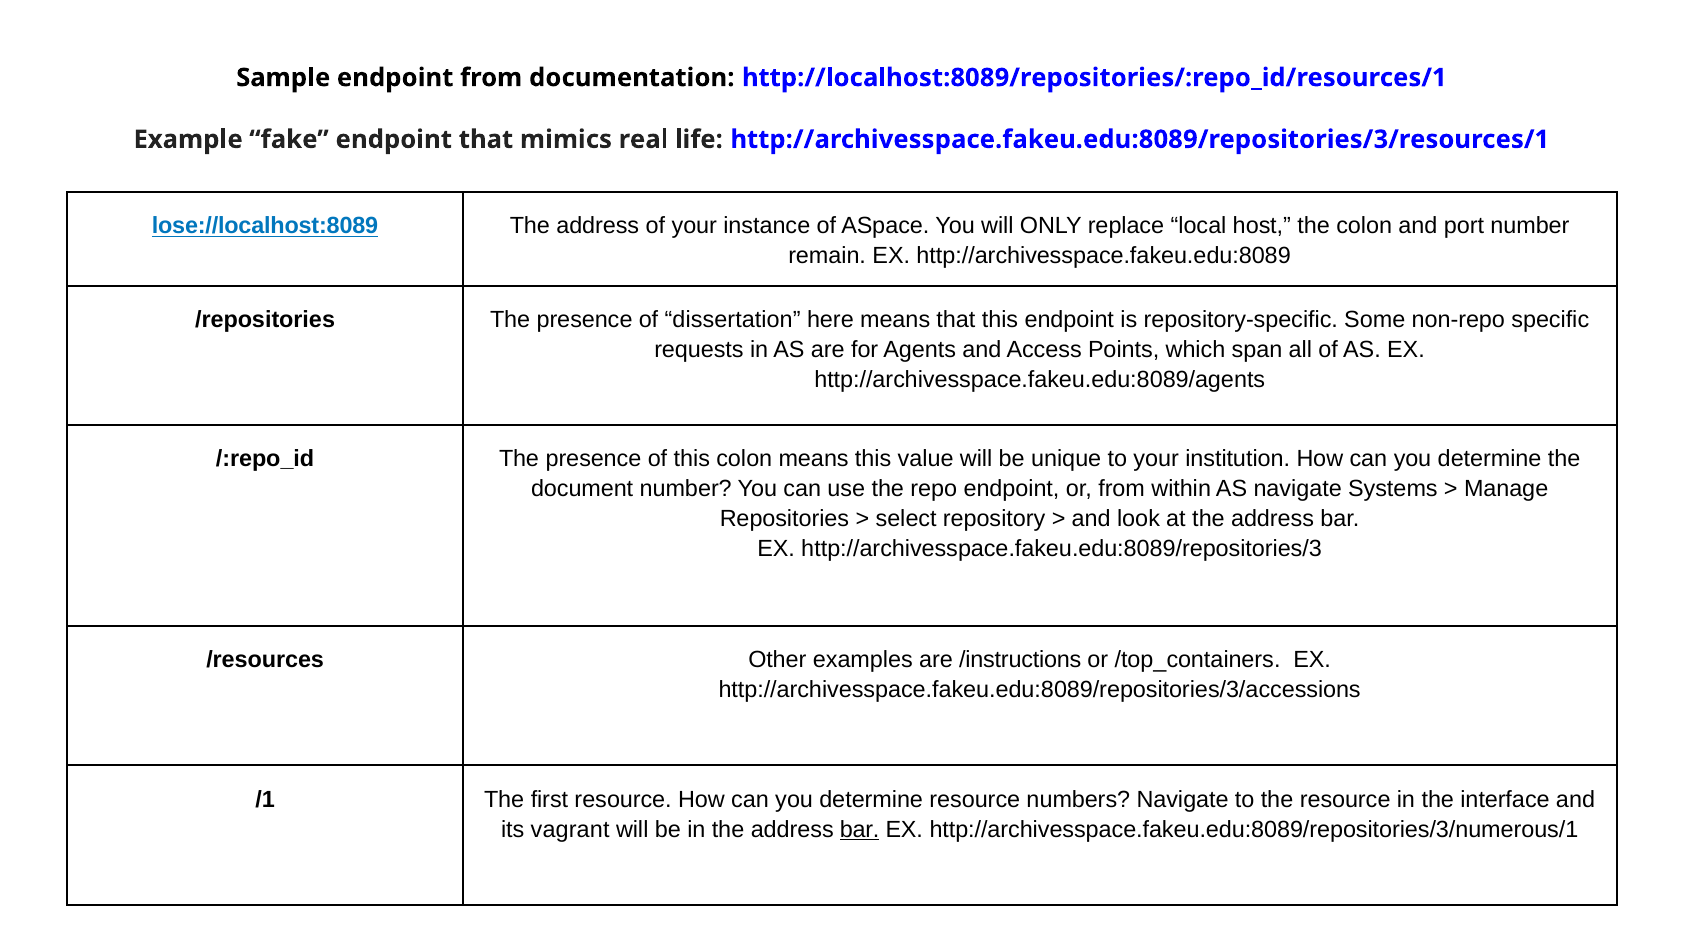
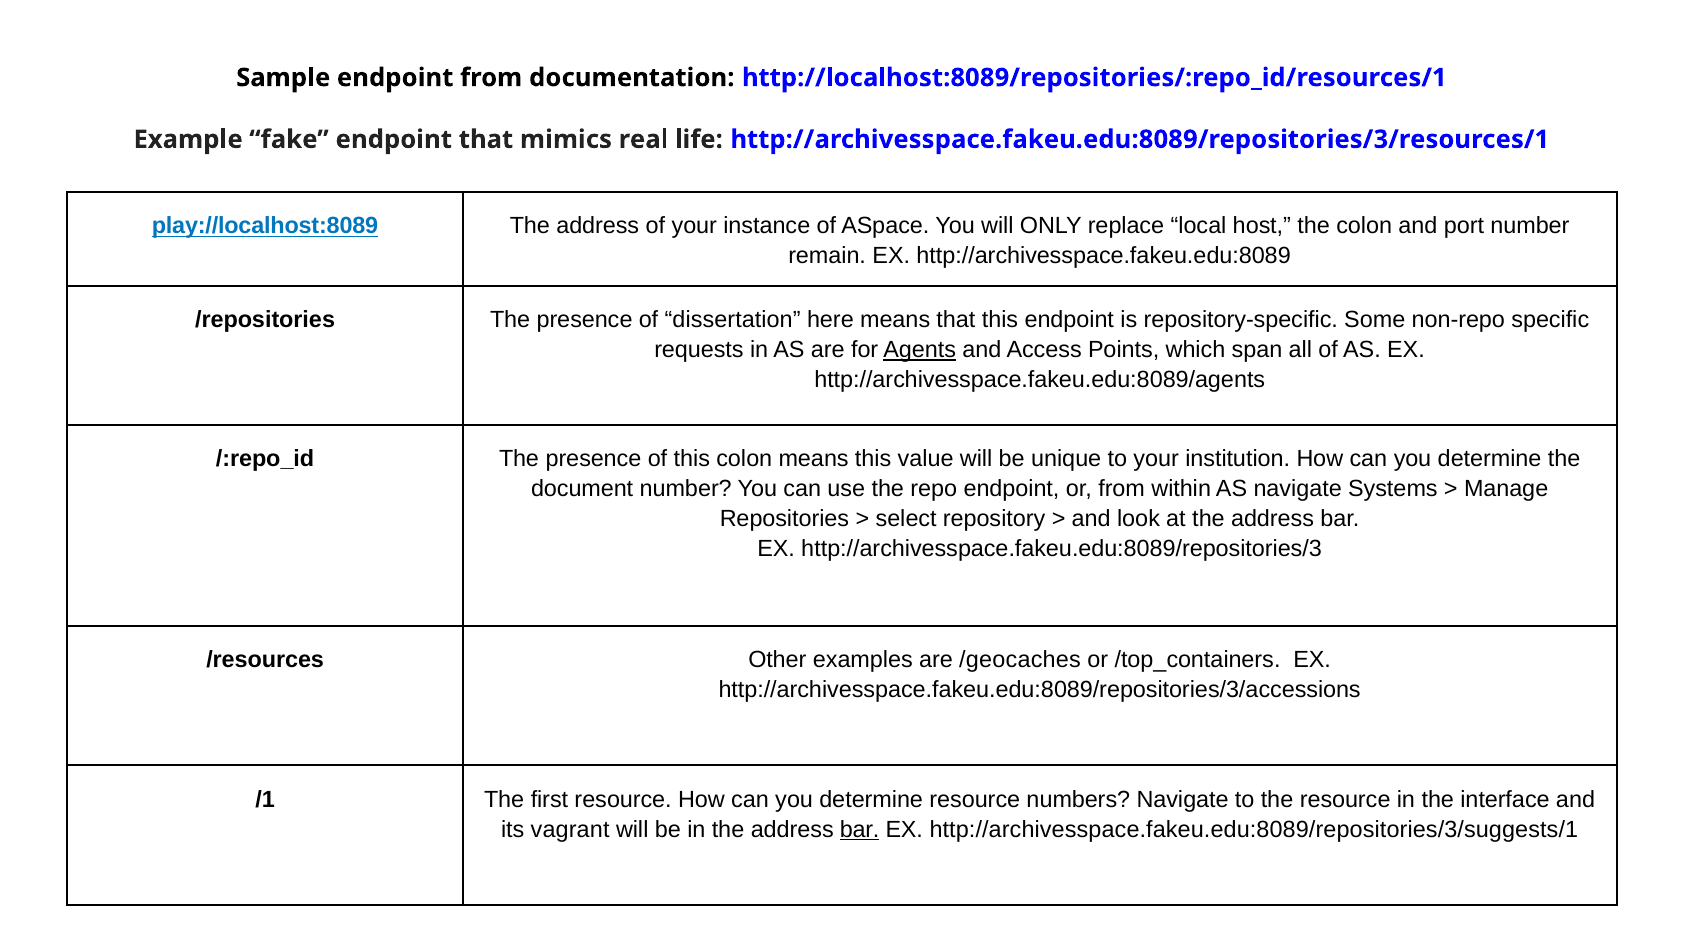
lose://localhost:8089: lose://localhost:8089 -> play://localhost:8089 (265, 226)
Agents underline: none -> present (920, 350)
/instructions: /instructions -> /geocaches (1020, 660)
http://archivesspace.fakeu.edu:8089/repositories/3/numerous/1: http://archivesspace.fakeu.edu:8089/repositories/3/numerous/1 -> http://archivesspace.fakeu.edu:8089/repositories/3/suggests/1 (1254, 830)
